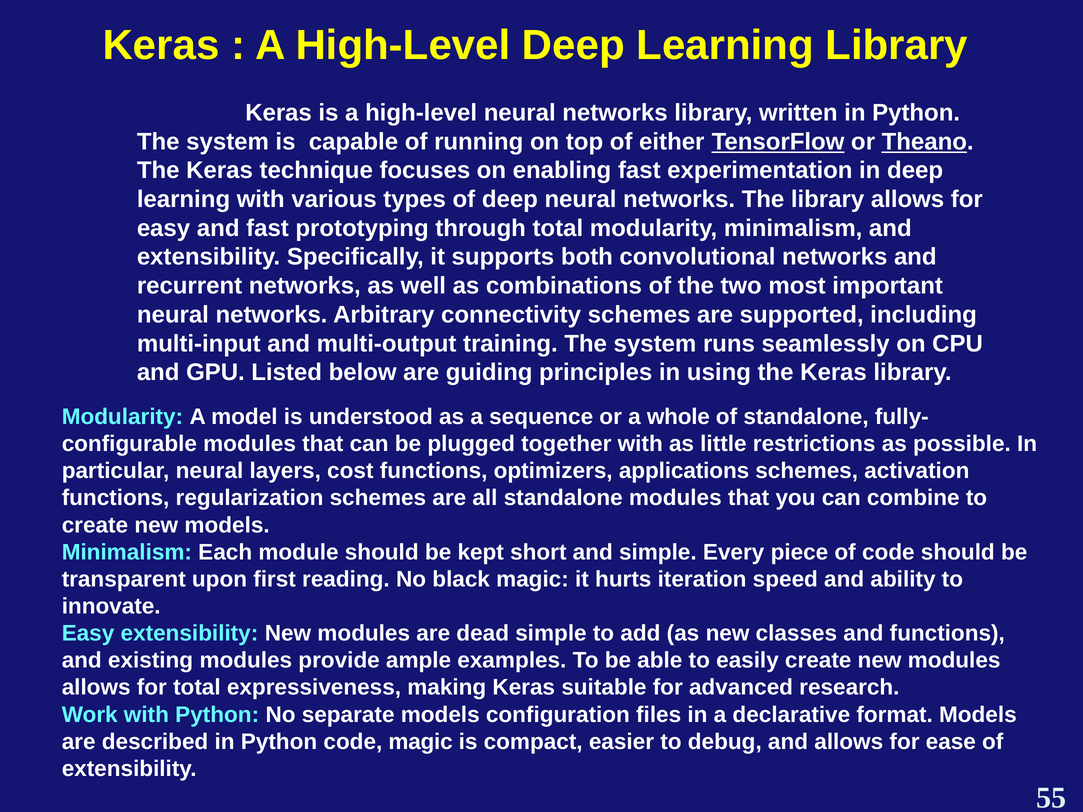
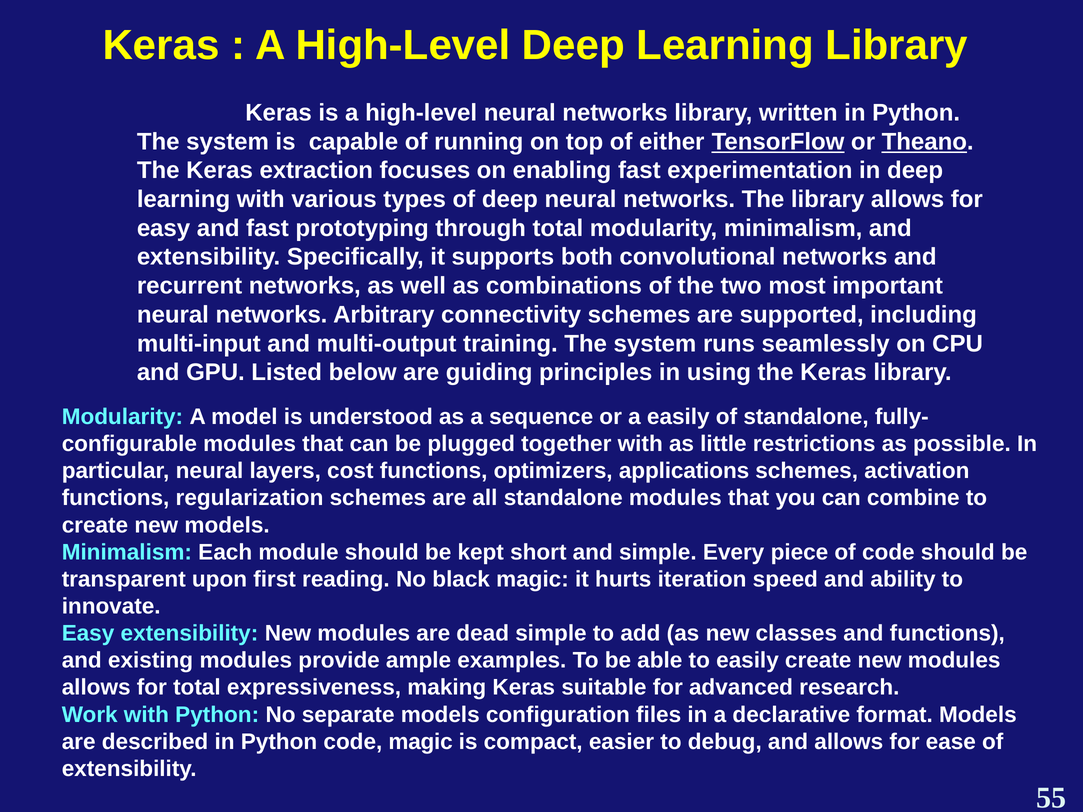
technique: technique -> extraction (316, 171)
a whole: whole -> easily (678, 417)
